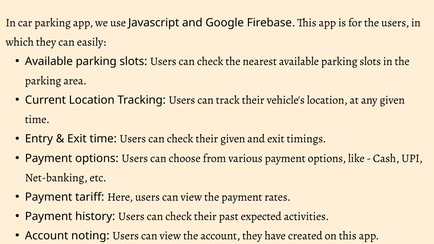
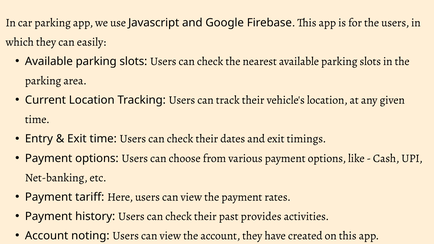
their given: given -> dates (233, 139)
expected: expected -> provides (261, 216)
